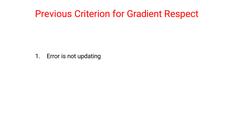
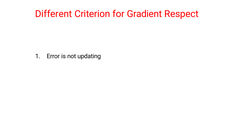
Previous: Previous -> Different (54, 14)
